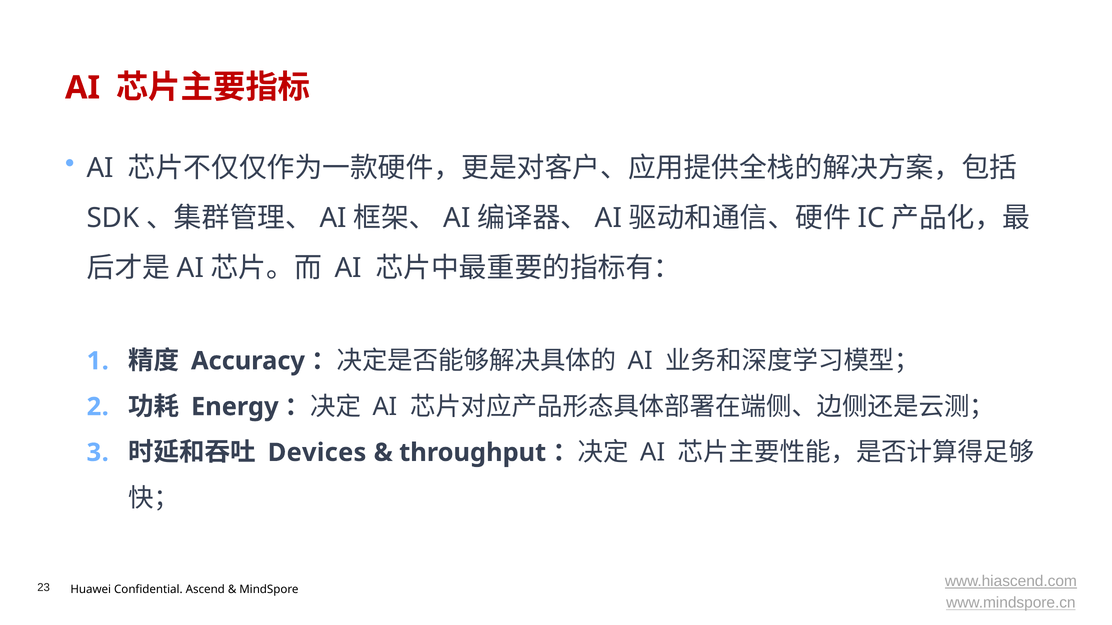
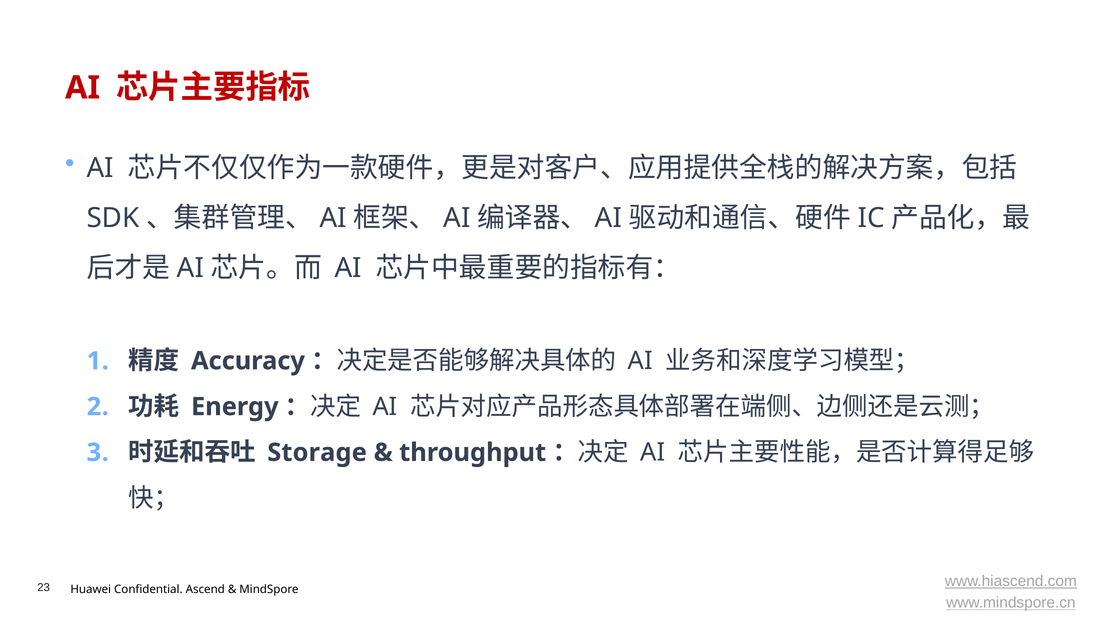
Devices: Devices -> Storage (317, 453)
